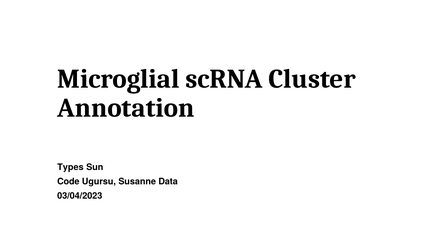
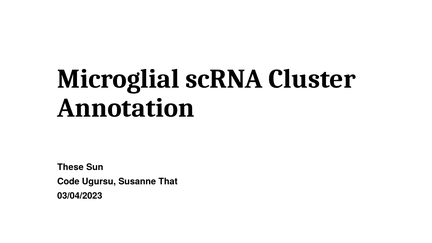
Types: Types -> These (70, 167)
Data: Data -> That (168, 182)
